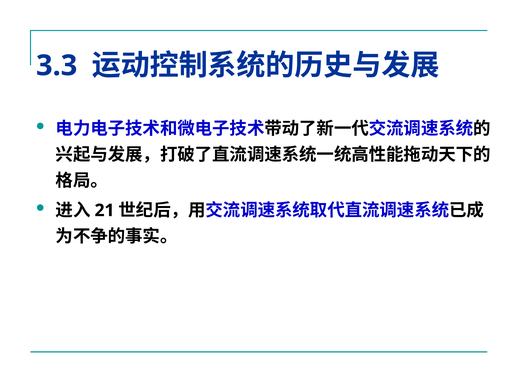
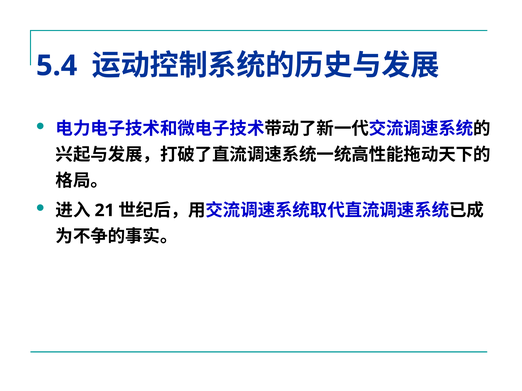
3.3: 3.3 -> 5.4 (57, 66)
